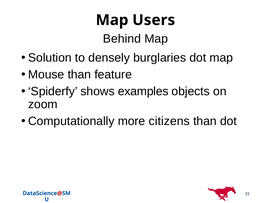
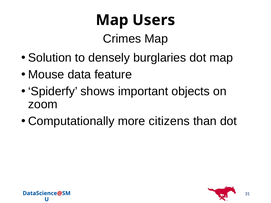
Behind: Behind -> Crimes (122, 39)
Mouse than: than -> data (79, 75)
examples: examples -> important (143, 91)
